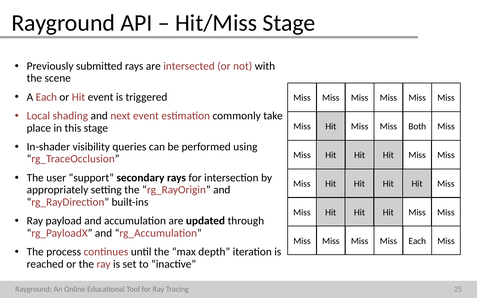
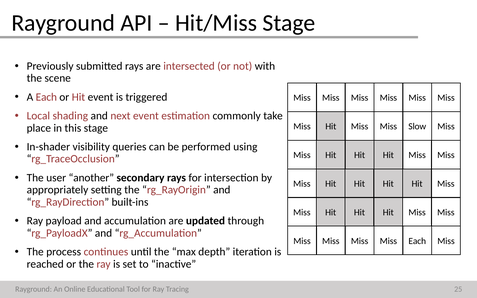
Both: Both -> Slow (417, 127)
support: support -> another (91, 178)
